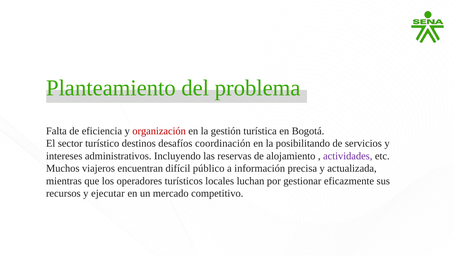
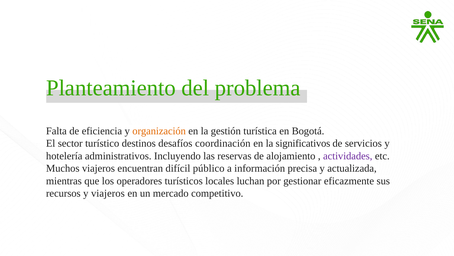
organización colour: red -> orange (159, 131)
posibilitando: posibilitando -> significativos (303, 143)
intereses: intereses -> hotelería (64, 156)
y ejecutar: ejecutar -> viajeros (108, 193)
